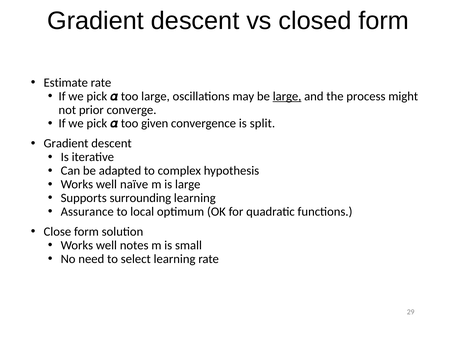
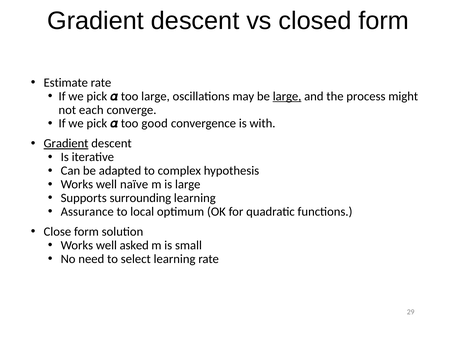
prior: prior -> each (91, 110)
given: given -> good (155, 124)
split: split -> with (263, 124)
Gradient underline: none -> present (66, 144)
notes: notes -> asked (134, 245)
